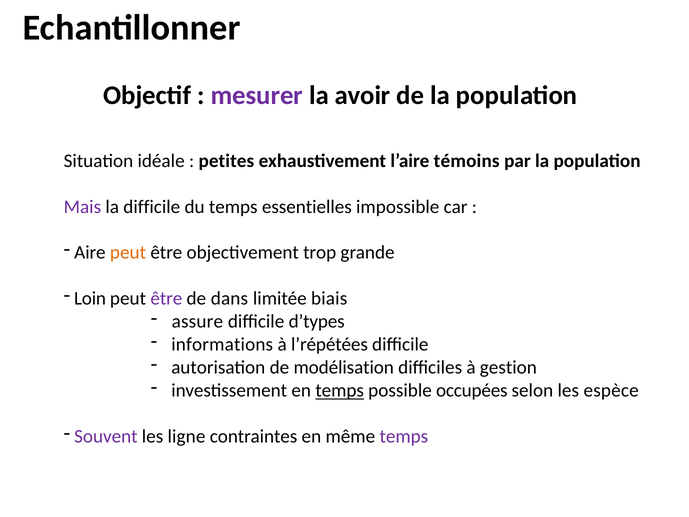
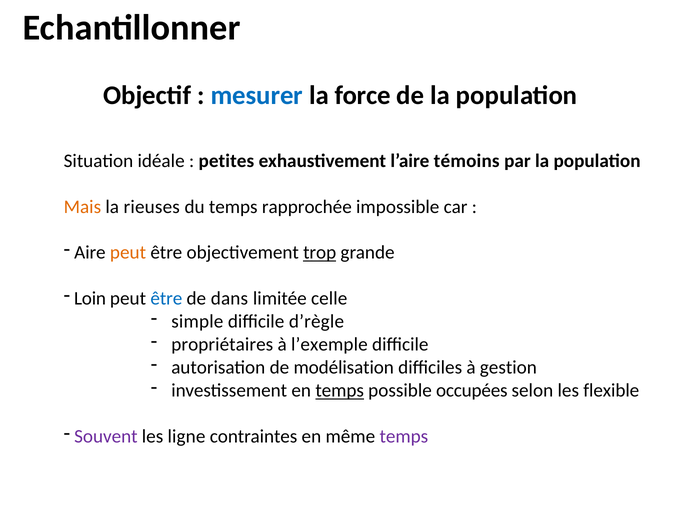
mesurer colour: purple -> blue (257, 95)
avoir: avoir -> force (363, 95)
Mais colour: purple -> orange (82, 207)
la difficile: difficile -> rieuses (152, 207)
essentielles: essentielles -> rapprochée (307, 207)
trop underline: none -> present (320, 253)
être colour: purple -> blue (166, 298)
biais: biais -> celle (329, 298)
assure: assure -> simple (197, 321)
d’types: d’types -> d’règle (316, 321)
informations: informations -> propriétaires (222, 344)
l’répétées: l’répétées -> l’exemple (329, 344)
espèce: espèce -> flexible (611, 390)
